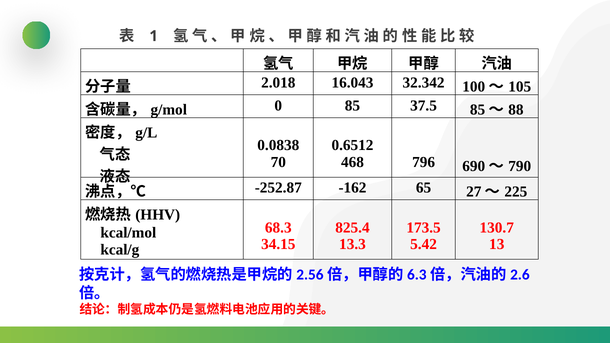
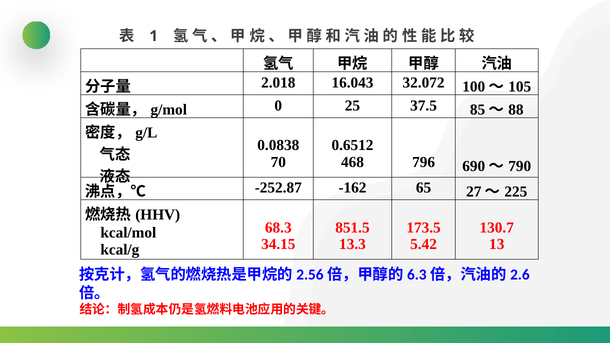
32.342: 32.342 -> 32.072 (424, 83)
85: 85 -> 25 (352, 106)
825.4: 825.4 -> 851.5 (352, 228)
